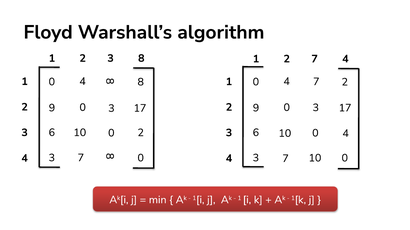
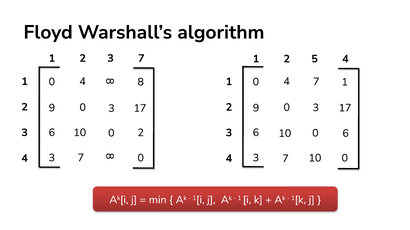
3 8: 8 -> 7 (141, 58)
2 7: 7 -> 5 (315, 59)
0 4 2: 2 -> 1 (345, 82)
10 4: 4 -> 6 (346, 134)
